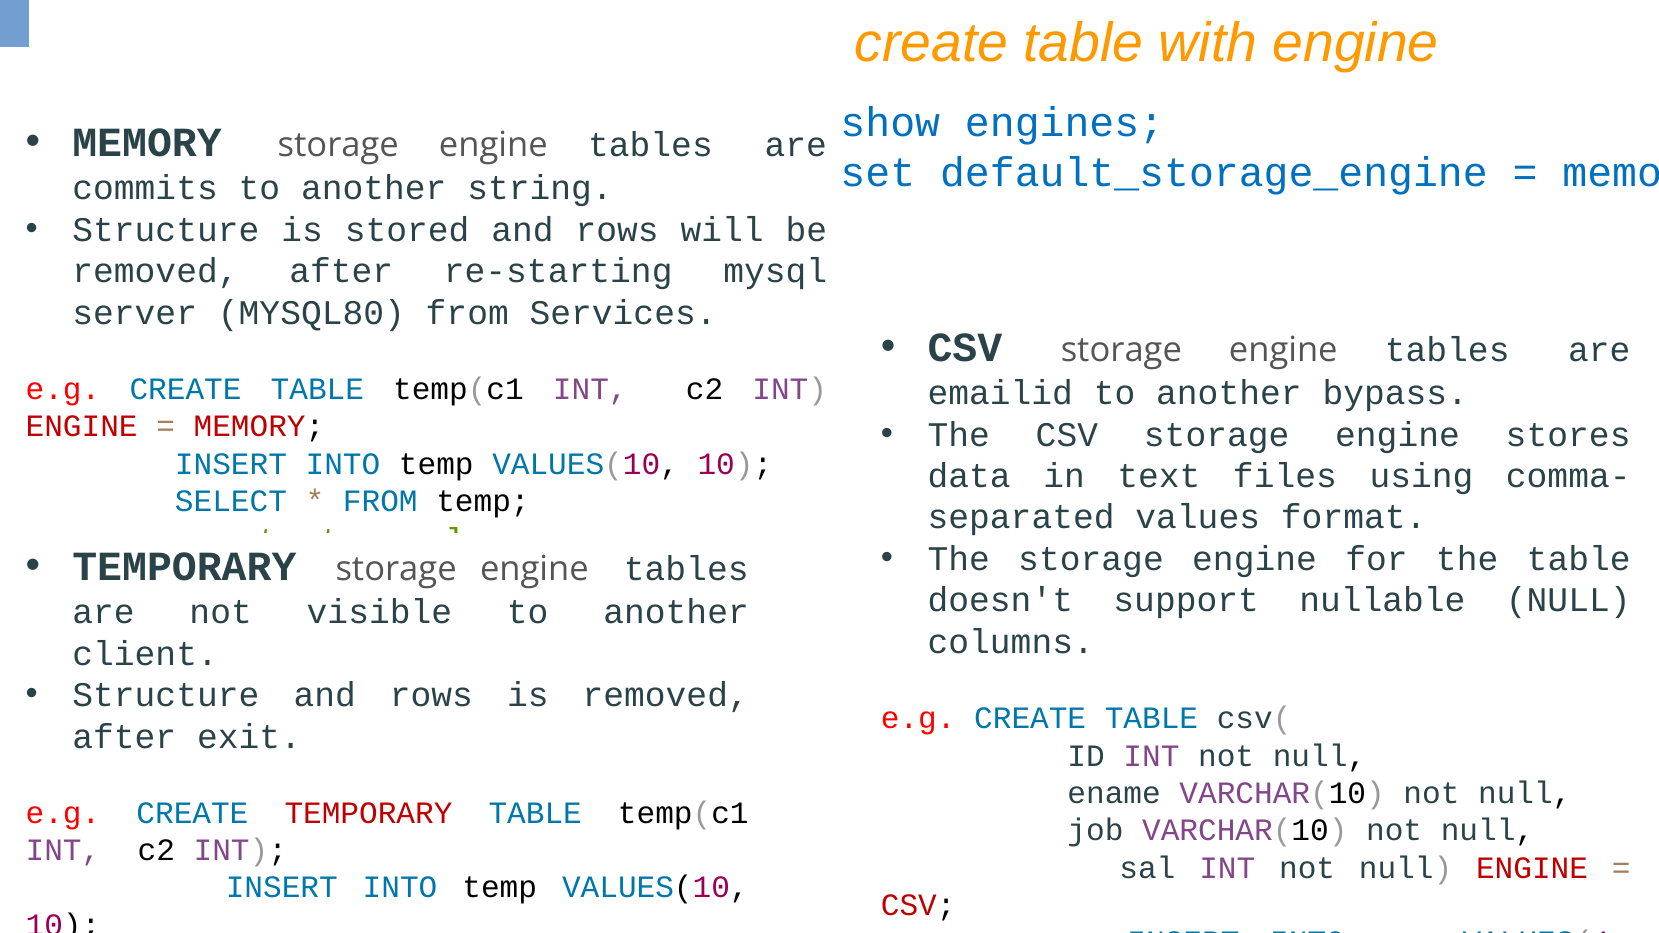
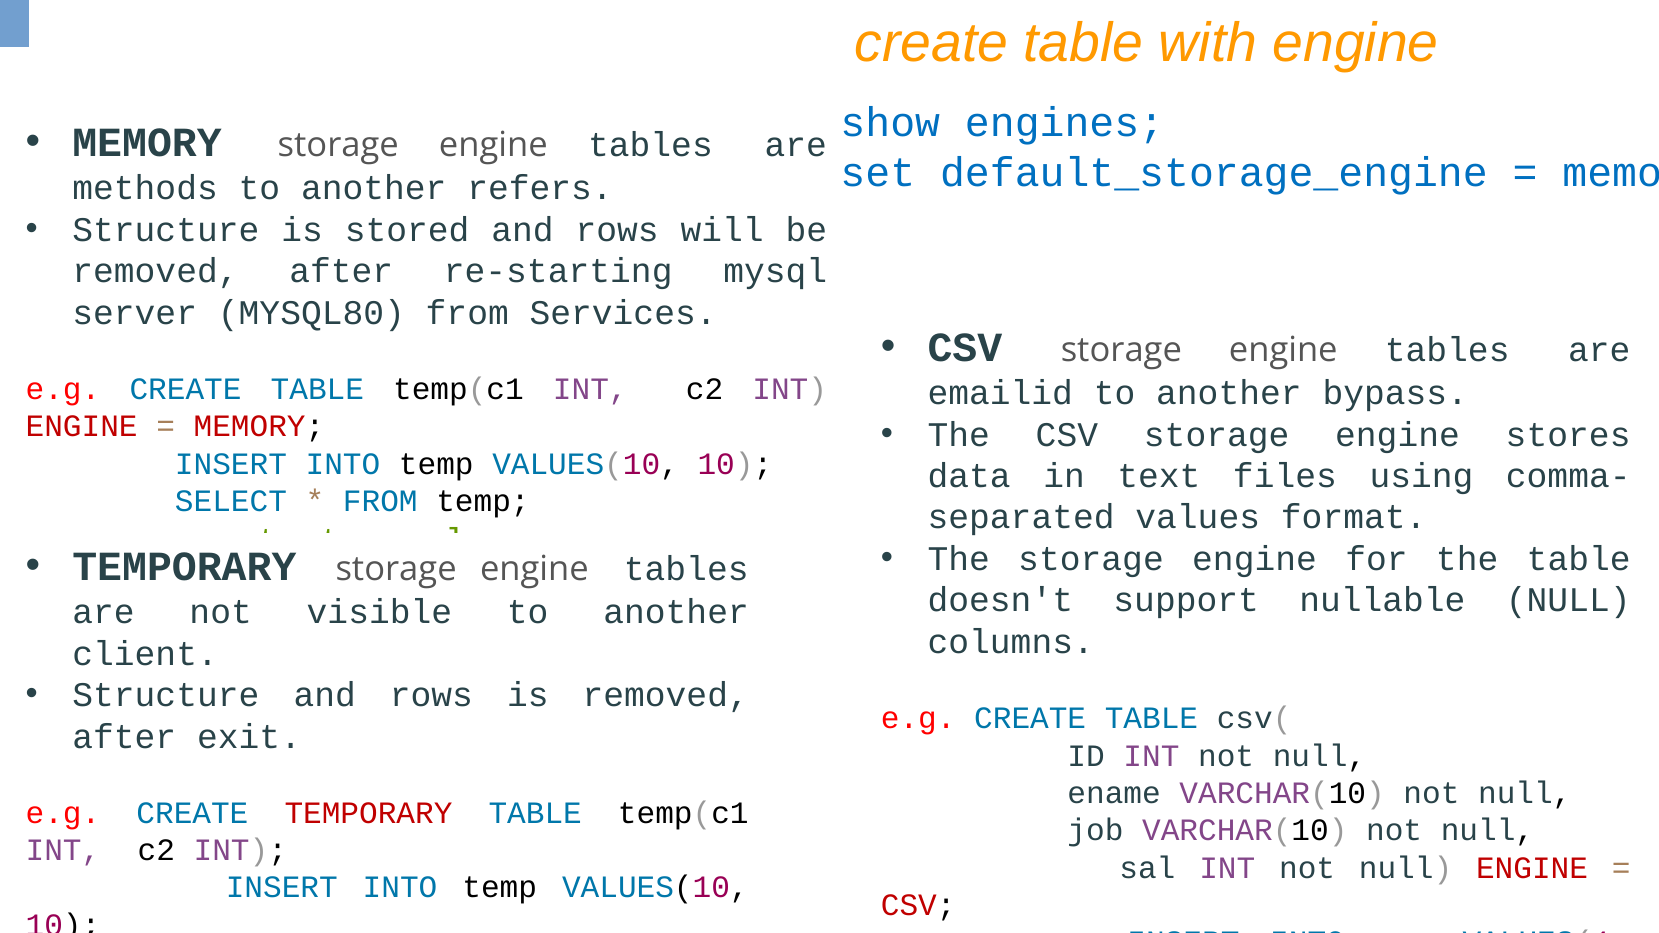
commits: commits -> methods (145, 188)
string: string -> refers (540, 188)
